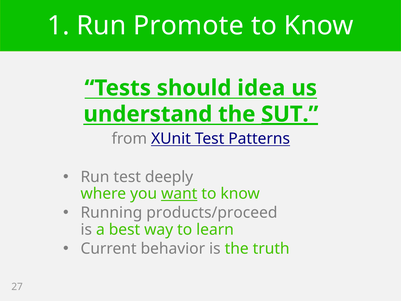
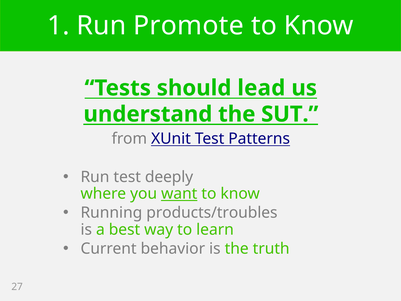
idea: idea -> lead (261, 88)
SUT underline: present -> none (290, 114)
products/proceed: products/proceed -> products/troubles (212, 213)
